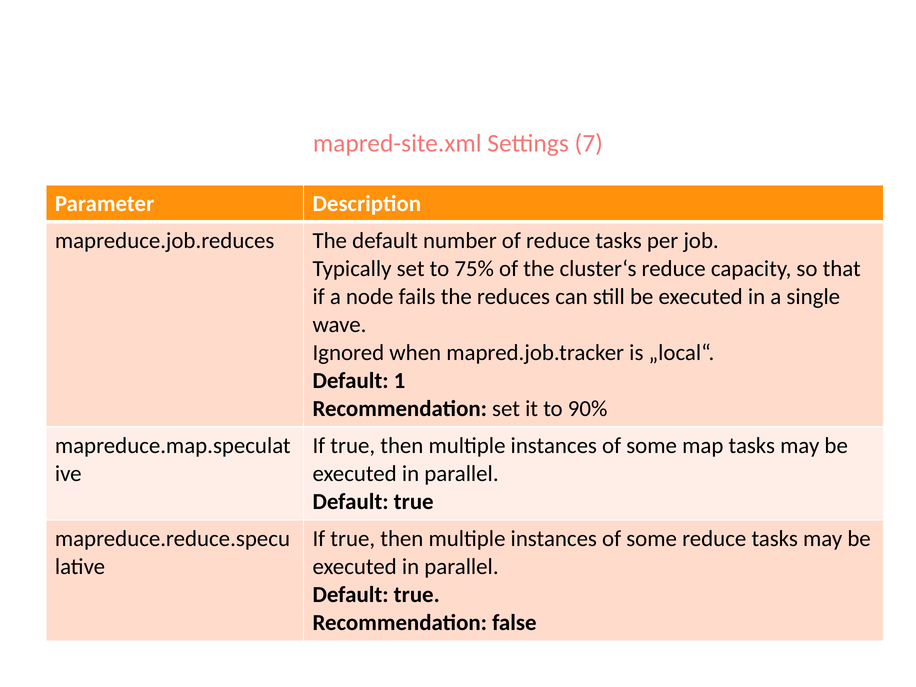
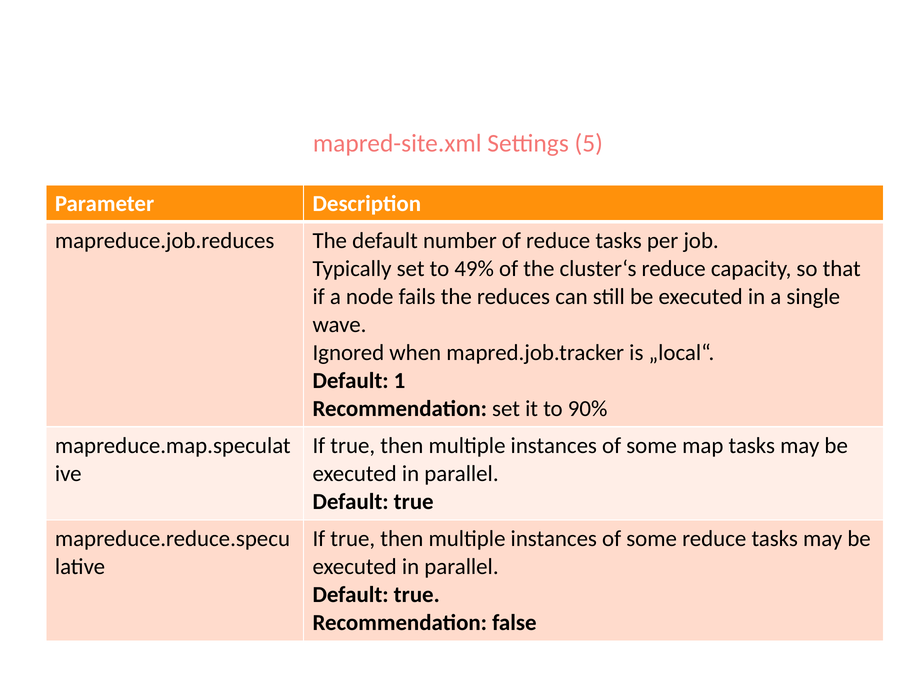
7: 7 -> 5 (589, 143)
75%: 75% -> 49% (474, 269)
